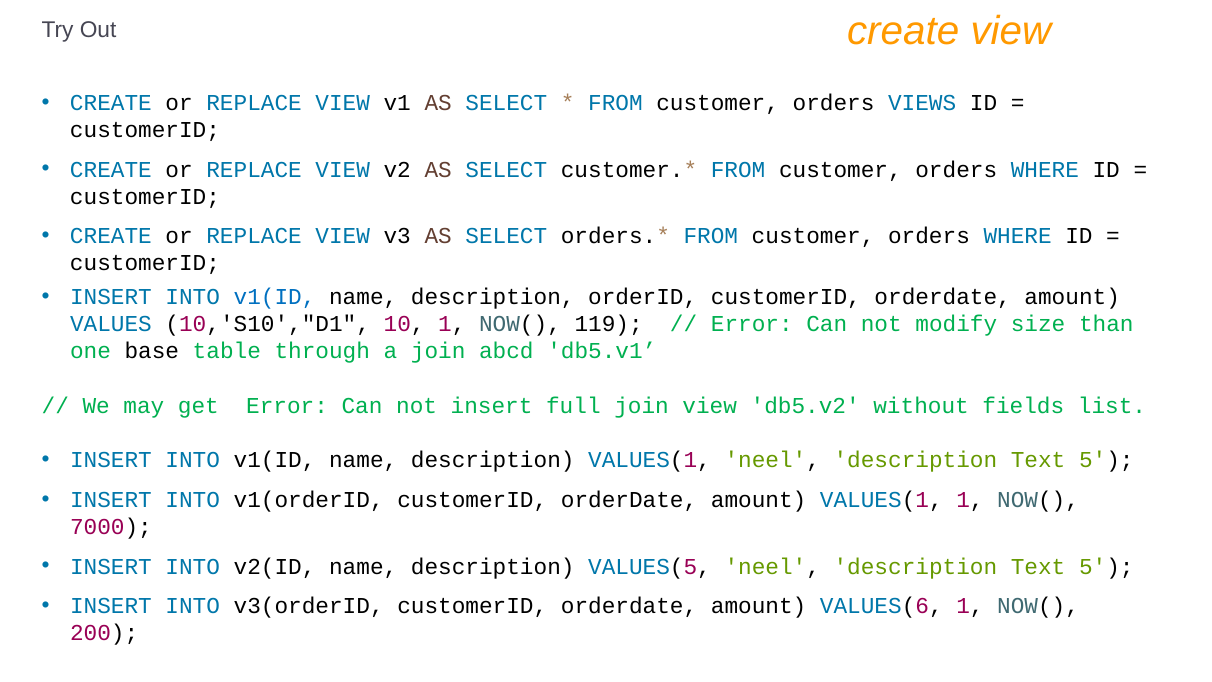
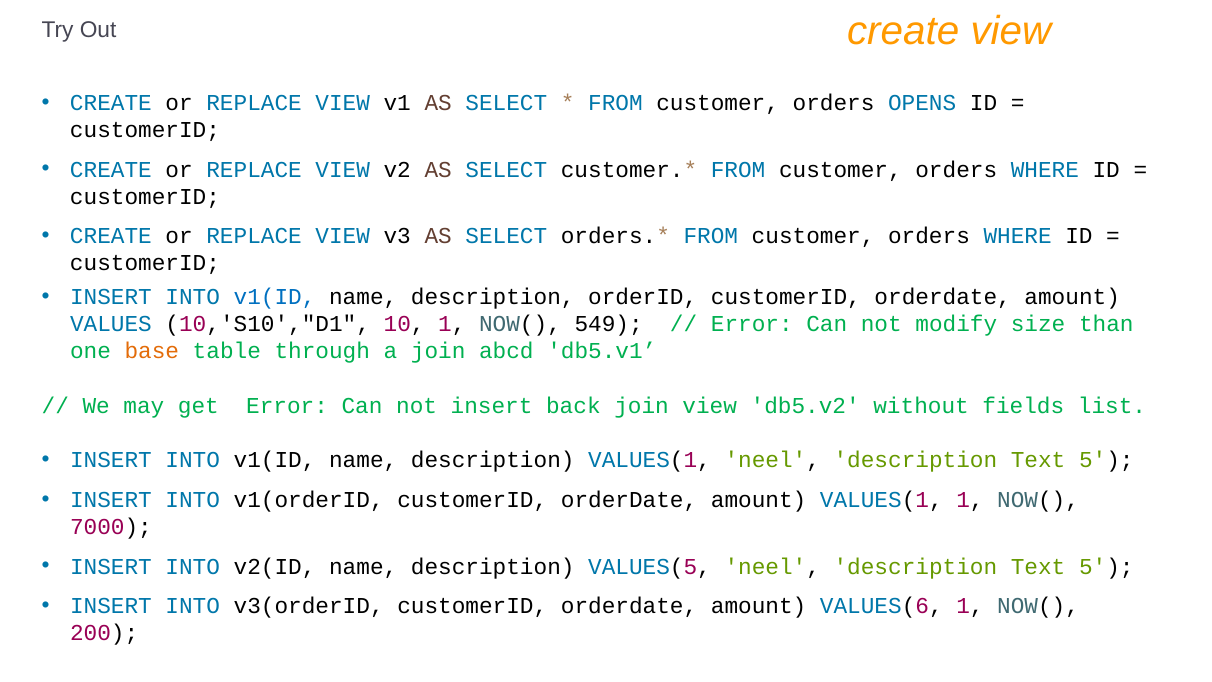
VIEWS: VIEWS -> OPENS (922, 103)
119: 119 -> 549 (609, 324)
base colour: black -> orange (152, 351)
full: full -> back (573, 406)
